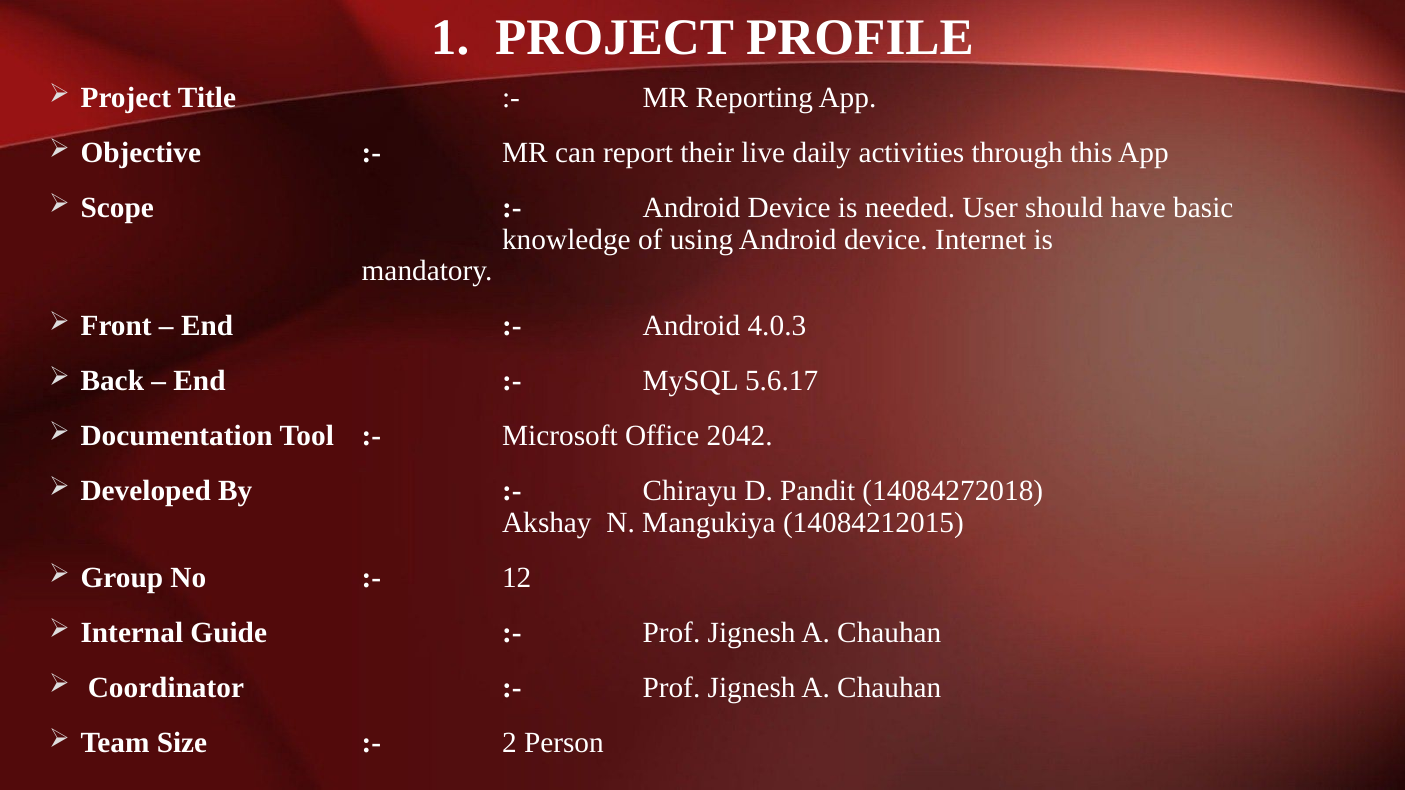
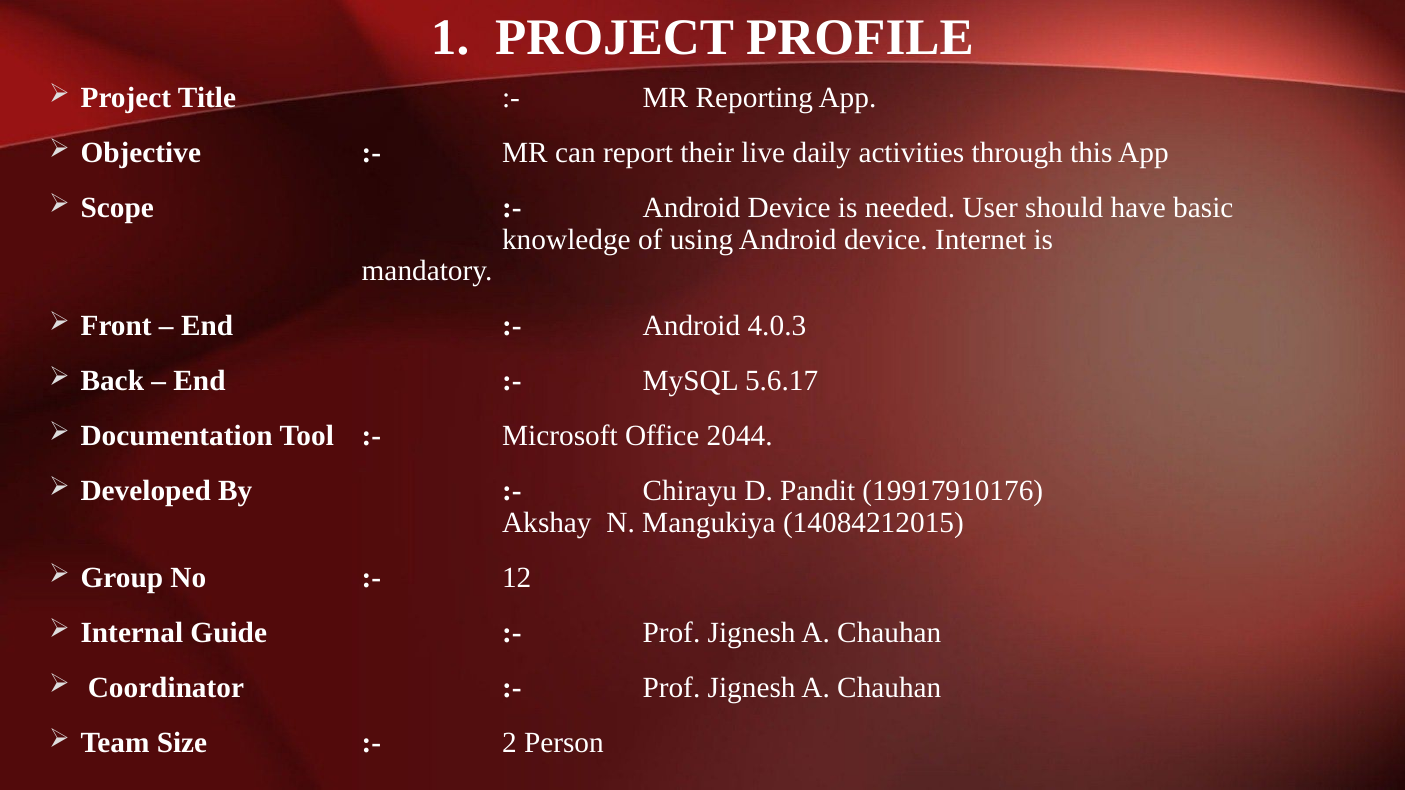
2042: 2042 -> 2044 (740, 437)
14084272018: 14084272018 -> 19917910176 (953, 492)
